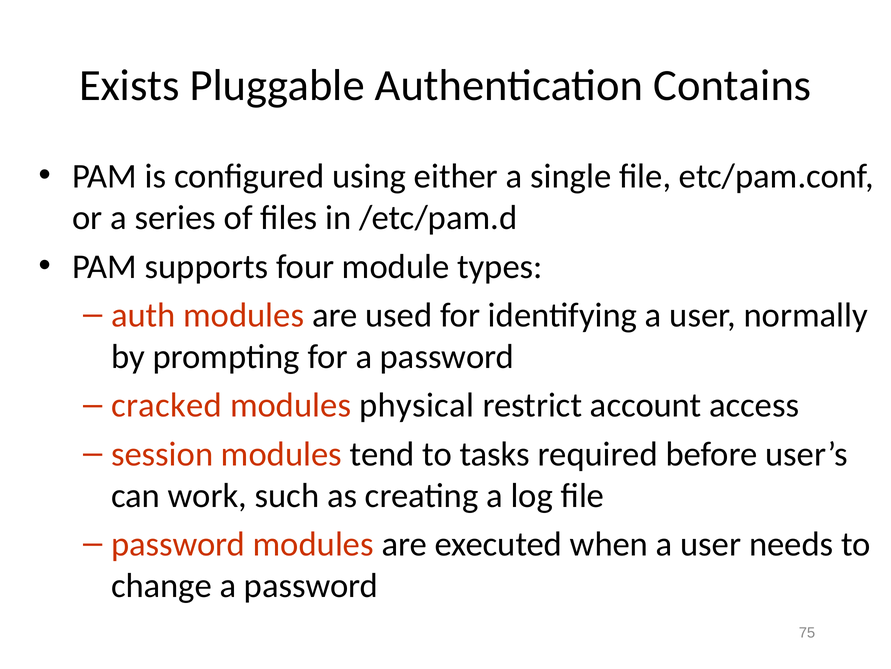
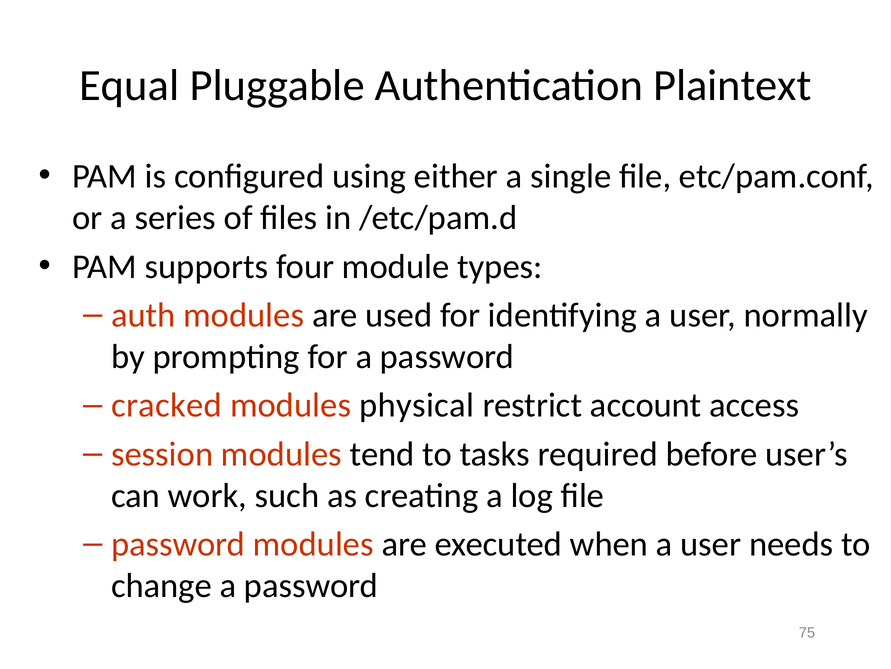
Exists: Exists -> Equal (129, 86)
Contains: Contains -> Plaintext (732, 86)
